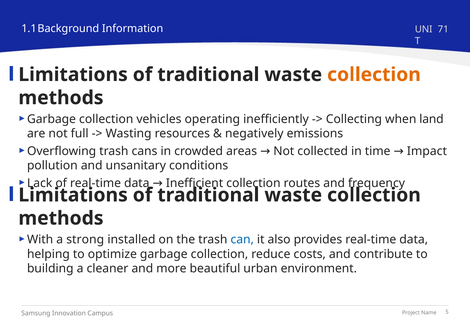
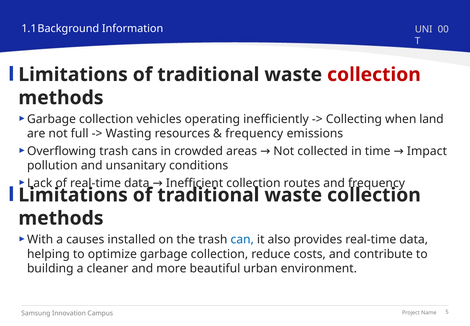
71: 71 -> 00 (443, 29)
collection colour: orange -> red (374, 75)
negatively: negatively -> frequency (254, 133)
strong: strong -> causes (85, 239)
